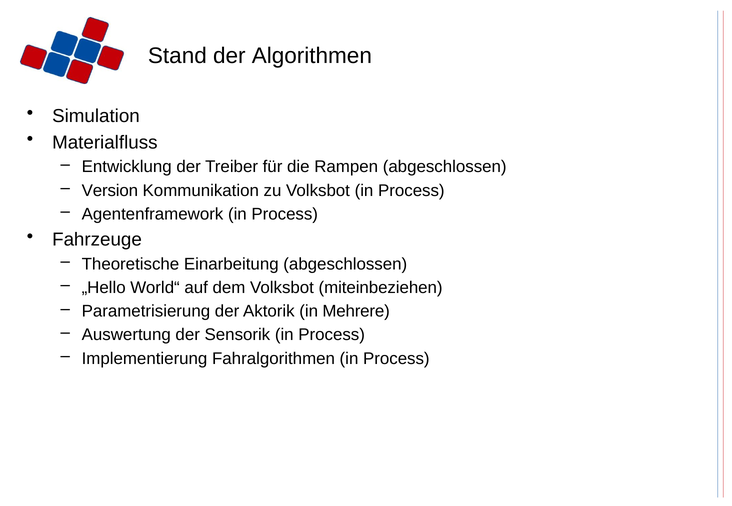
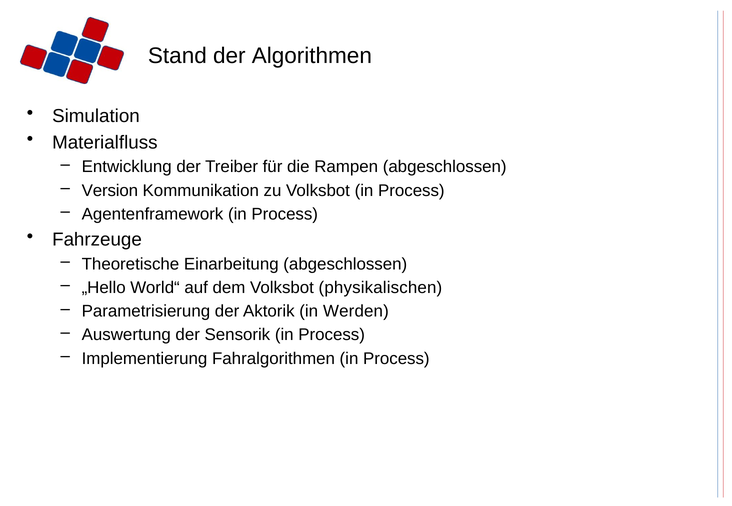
miteinbeziehen: miteinbeziehen -> physikalischen (380, 288)
Mehrere: Mehrere -> Werden (356, 312)
